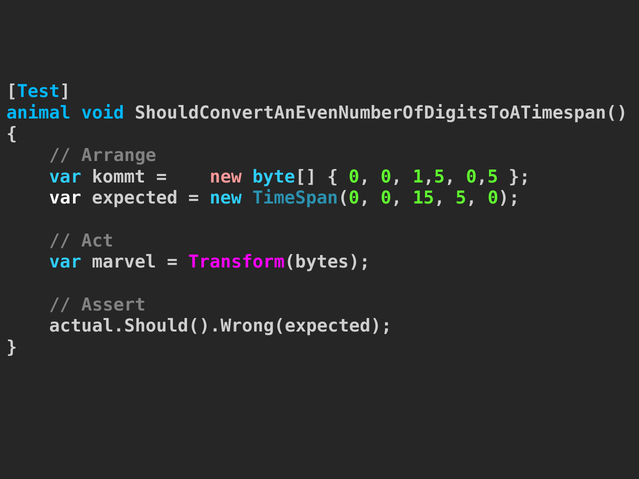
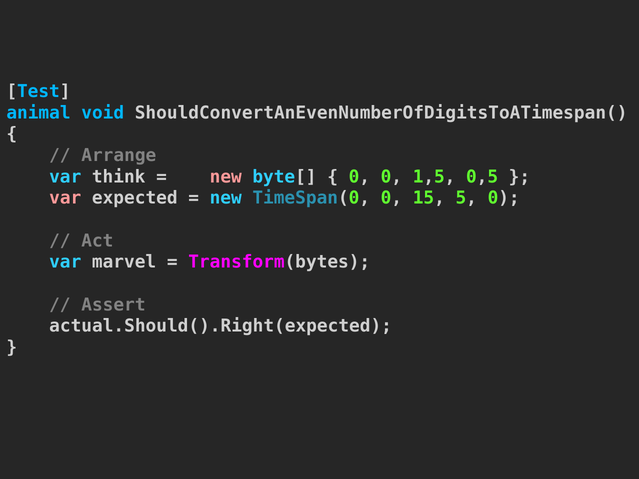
kommt: kommt -> think (119, 177)
var colour: white -> pink (65, 198)
actual.Should().Wrong(expected: actual.Should().Wrong(expected -> actual.Should().Right(expected (221, 326)
